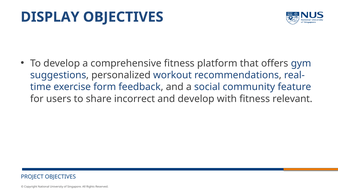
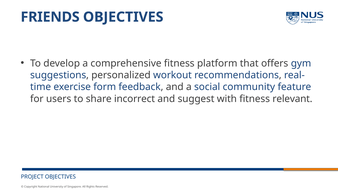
DISPLAY: DISPLAY -> FRIENDS (50, 17)
and develop: develop -> suggest (196, 99)
